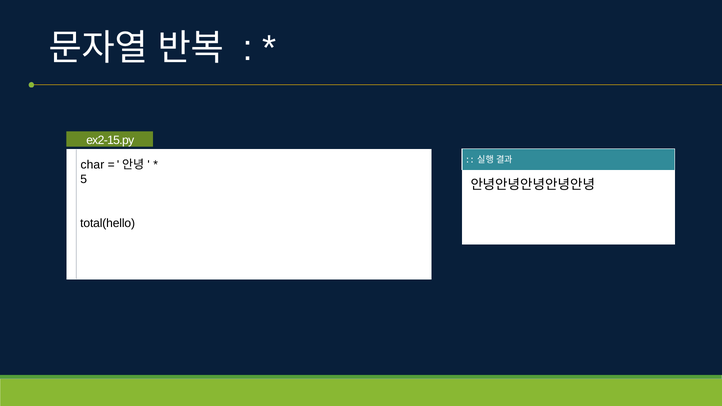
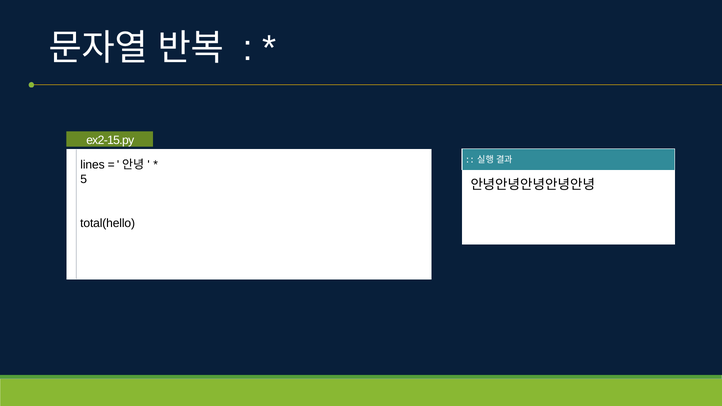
char: char -> lines (93, 165)
